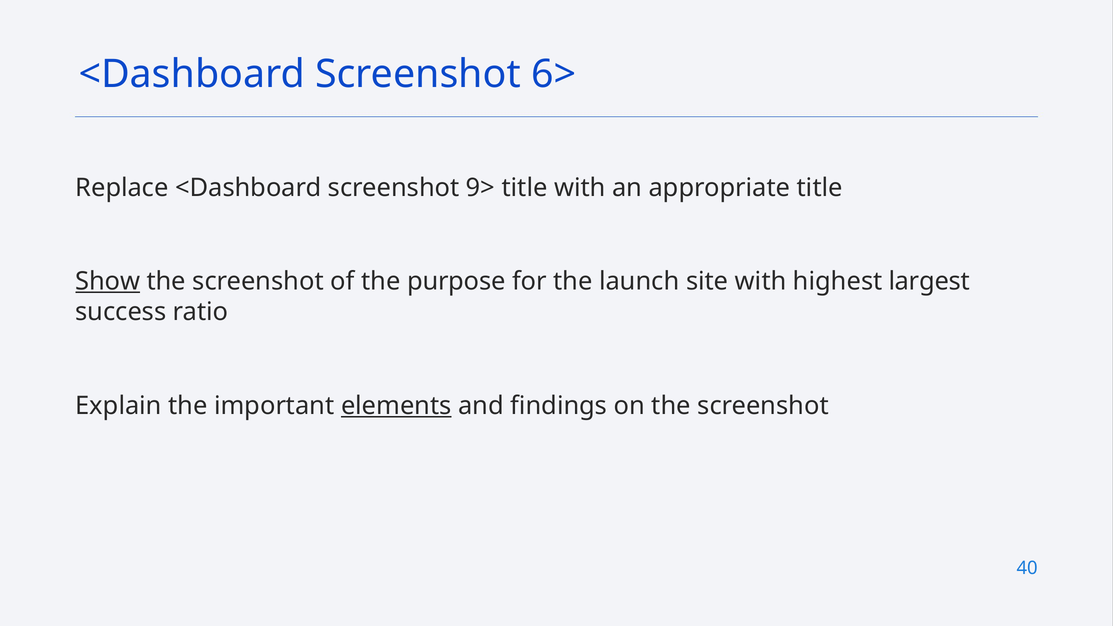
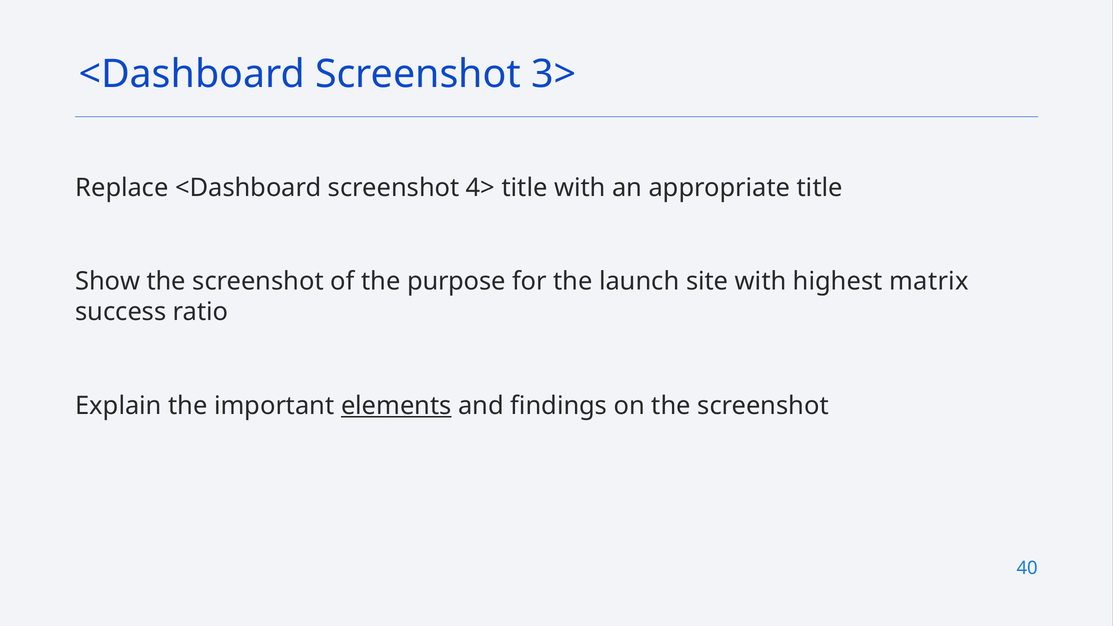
6>: 6> -> 3> (554, 74)
9>: 9> -> 4> (480, 188)
Show underline: present -> none (108, 281)
largest: largest -> matrix (929, 281)
